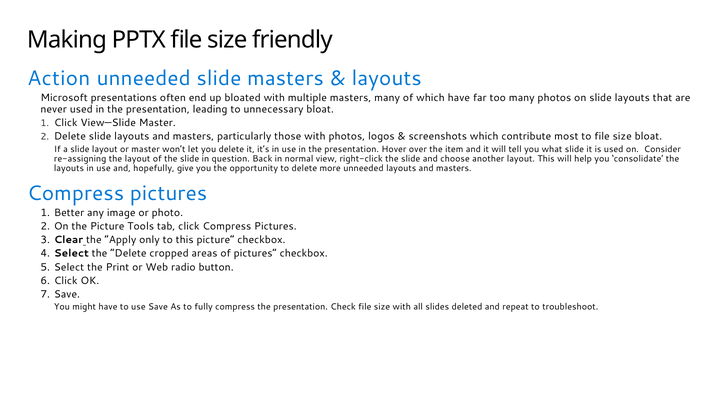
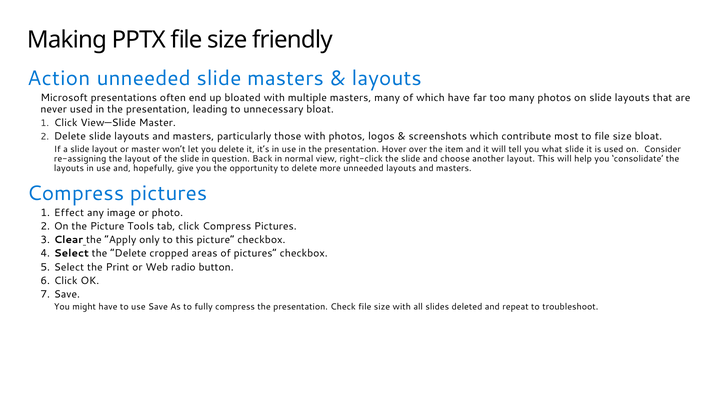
Better: Better -> Effect (69, 213)
